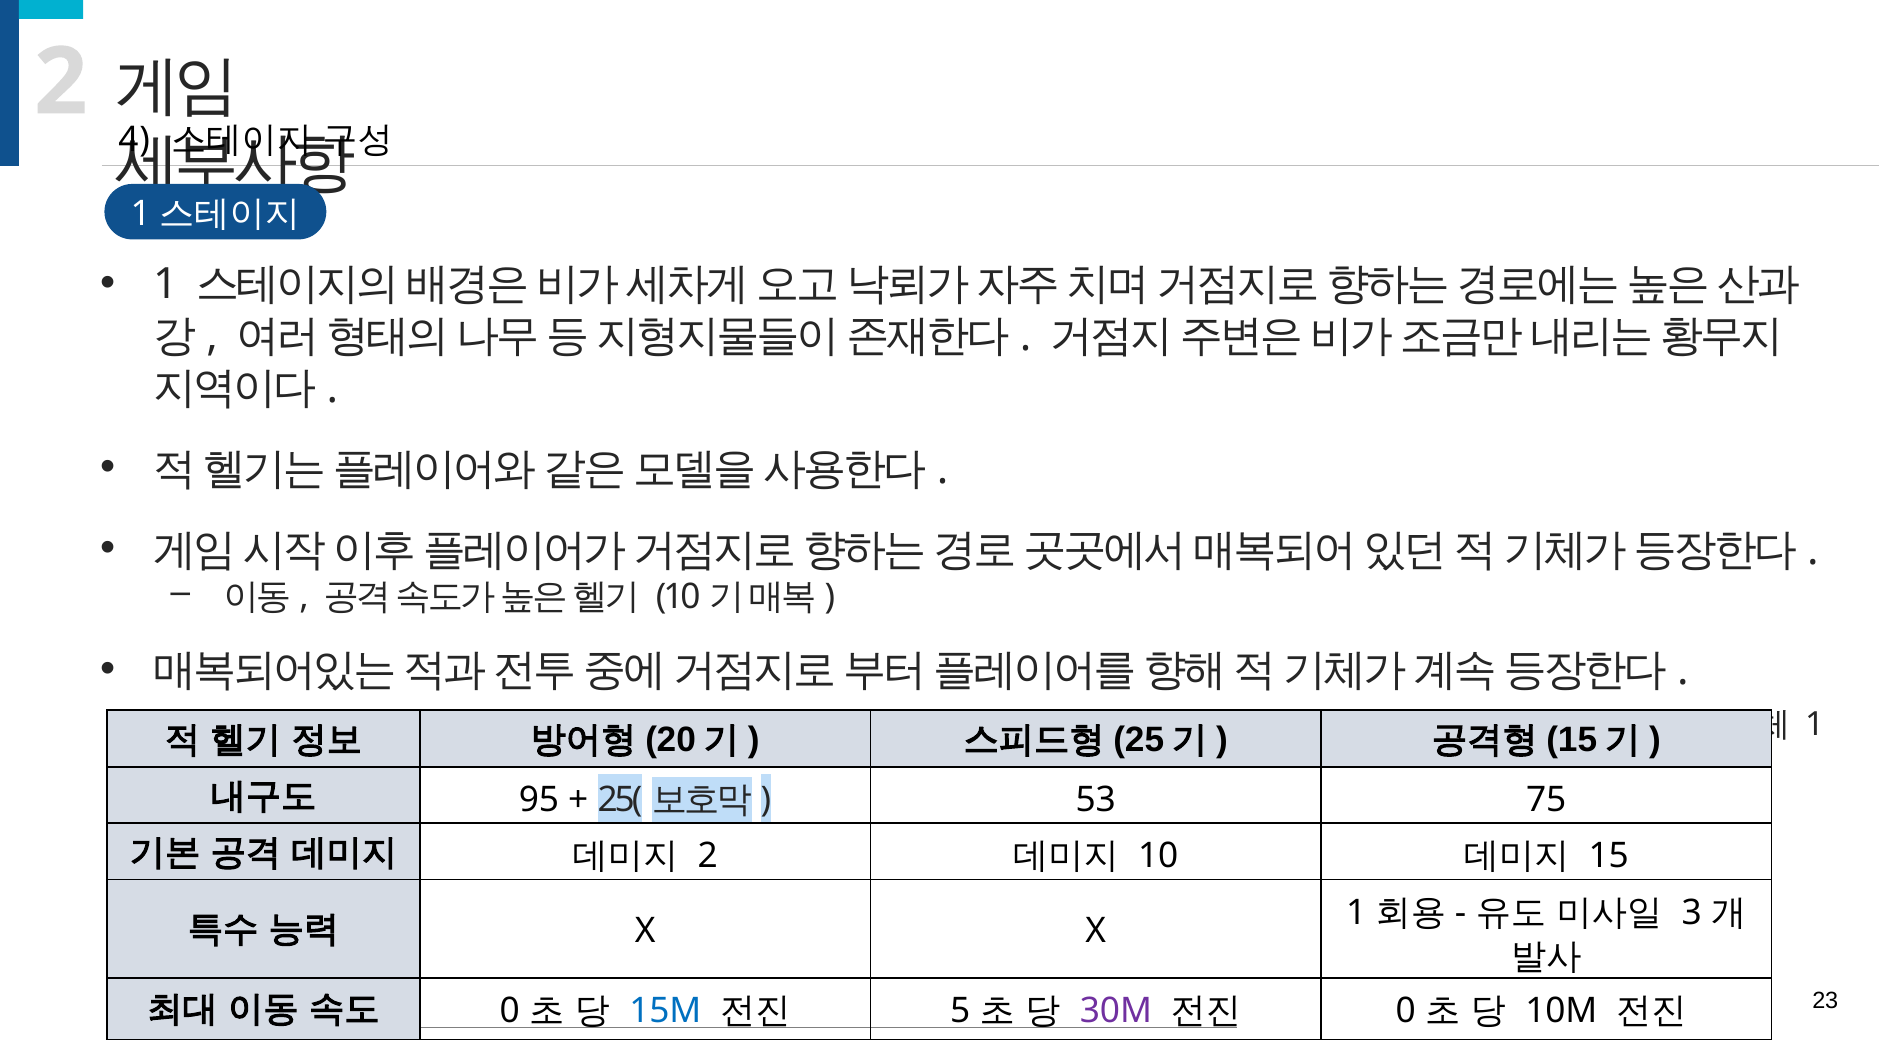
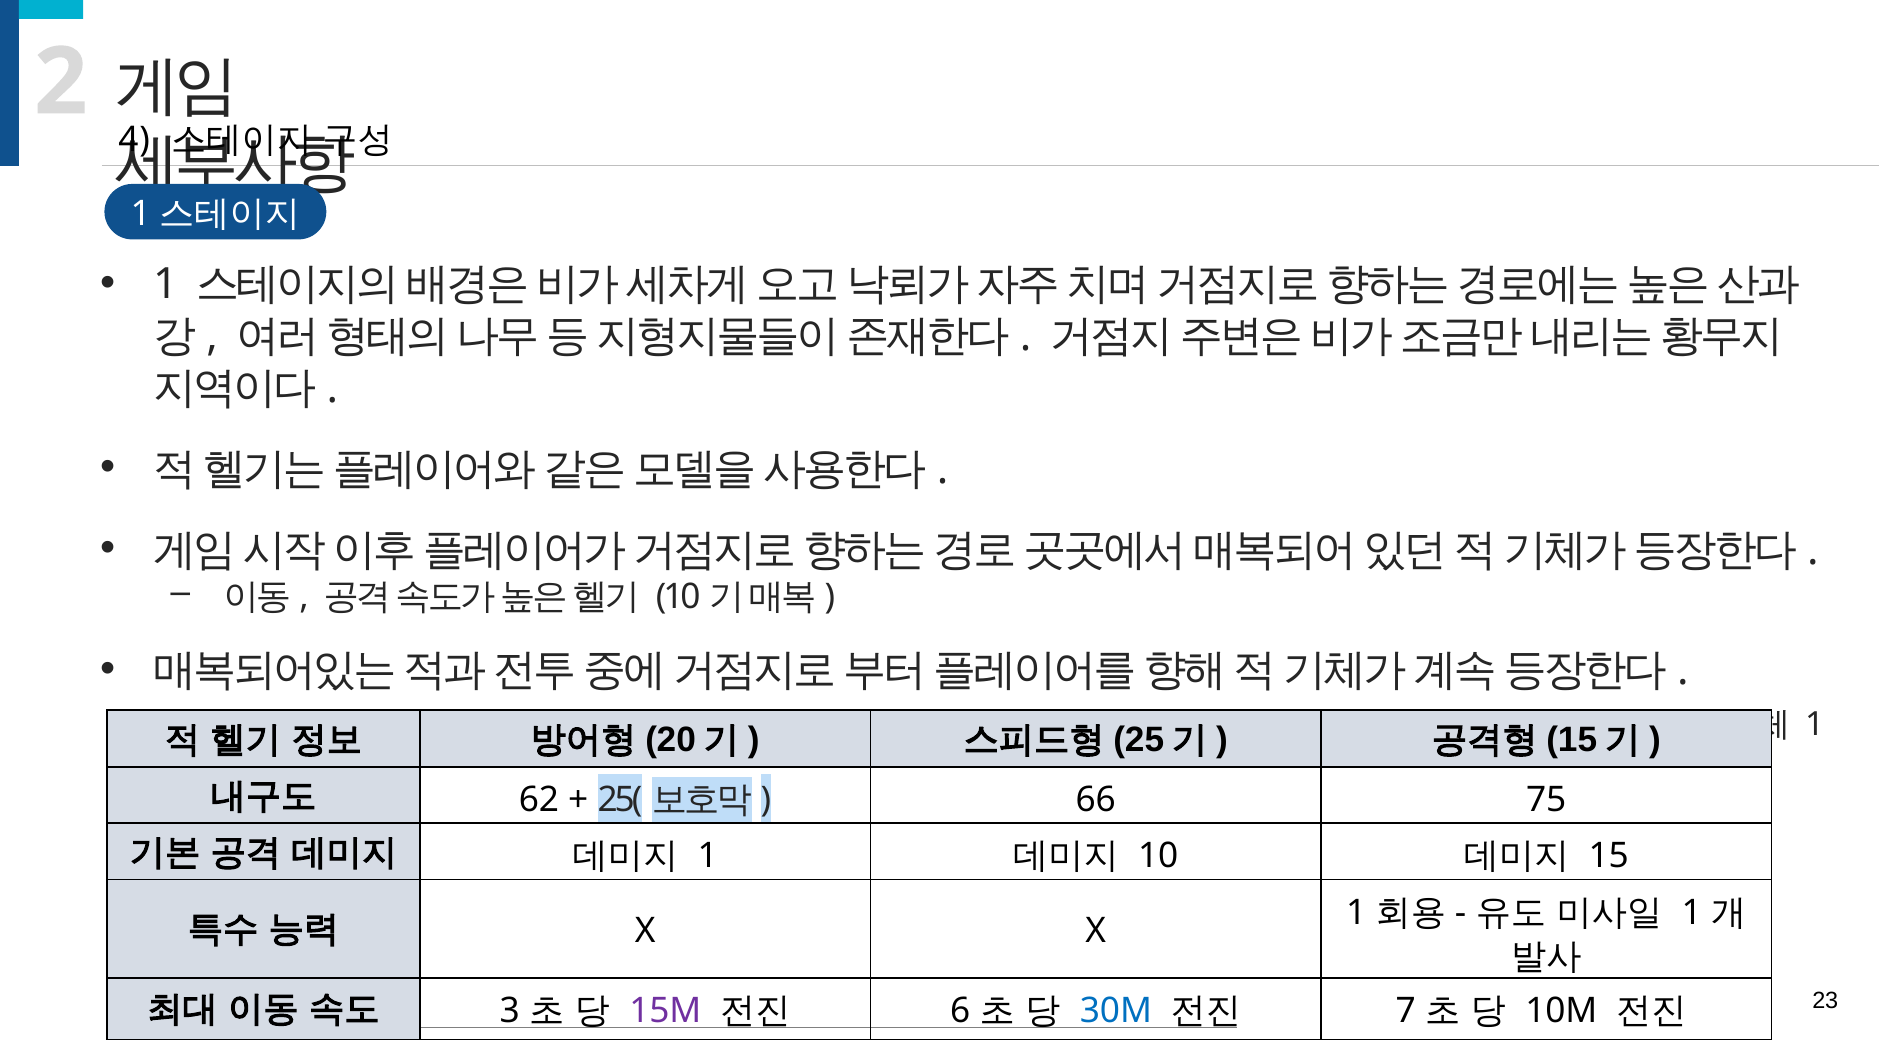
95: 95 -> 62 (539, 800)
53: 53 -> 66 (1096, 800)
2: 2 -> 1 (708, 856)
3: 3 -> 1 (1692, 912)
0: 0 -> 3 (510, 1011)
15M colour: blue -> purple (665, 1011)
5: 5 -> 6 (960, 1011)
30M colour: purple -> blue (1116, 1011)
0: 0 -> 7 (1406, 1011)
